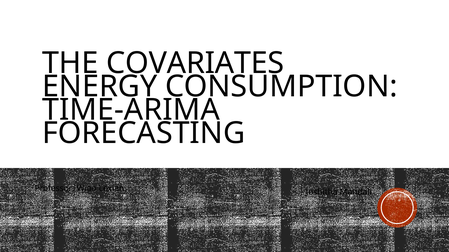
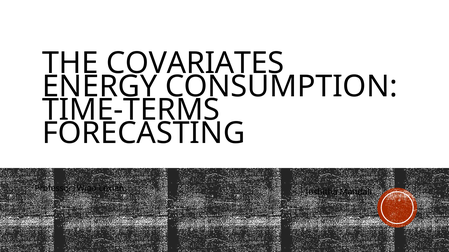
TIME-ARIMA: TIME-ARIMA -> TIME-TERMS (131, 110)
